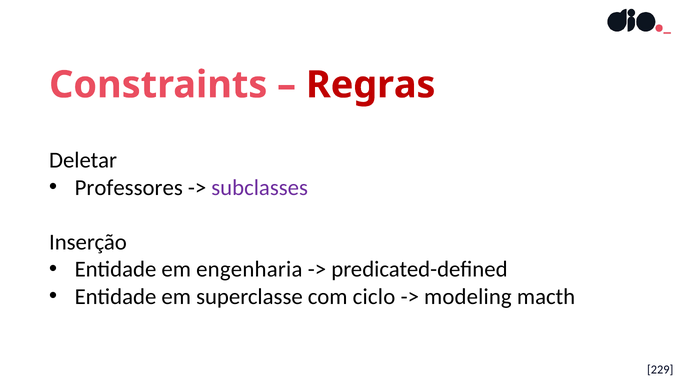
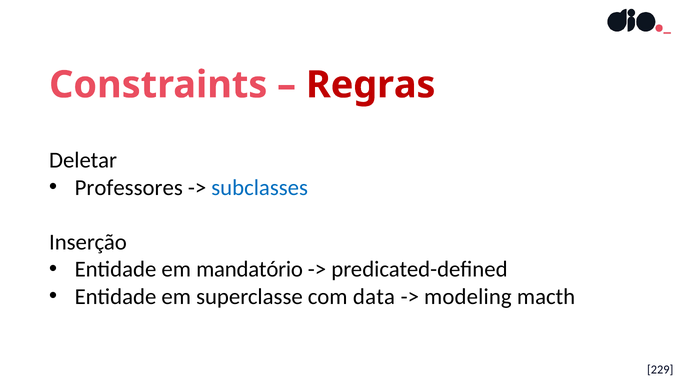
subclasses colour: purple -> blue (260, 188)
engenharia: engenharia -> mandatório (250, 270)
ciclo: ciclo -> data (374, 297)
